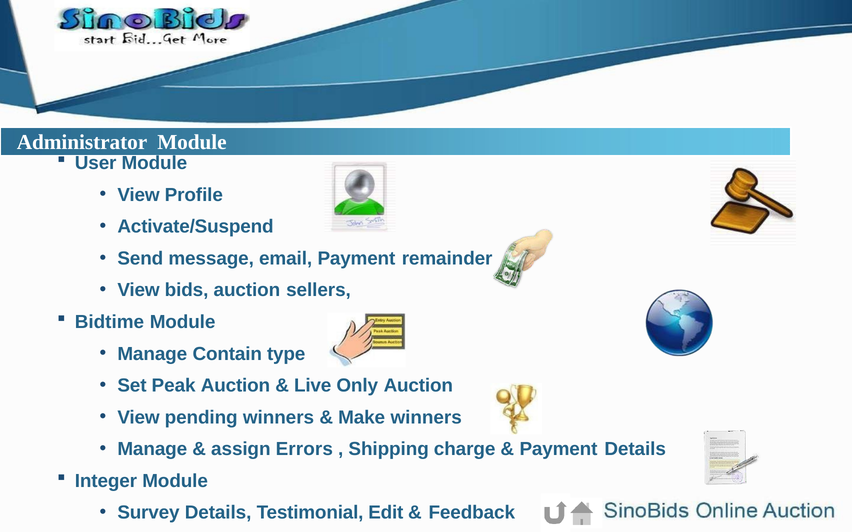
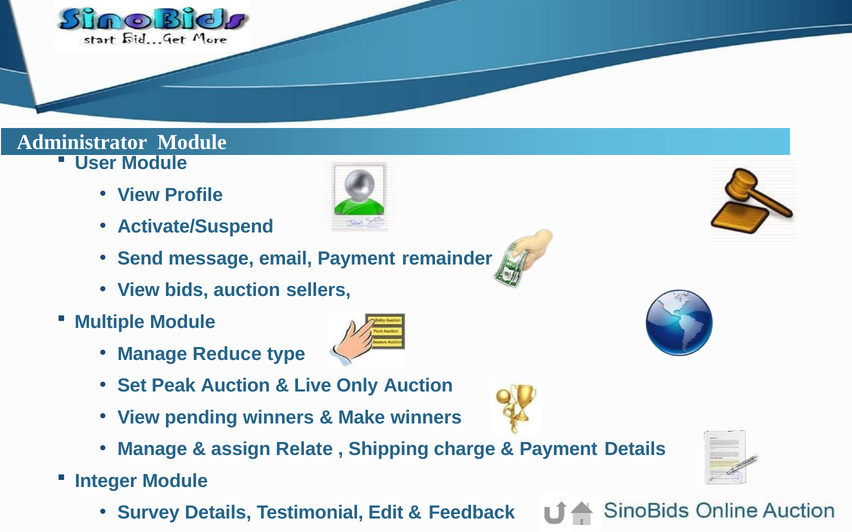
Bidtime: Bidtime -> Multiple (110, 322)
Contain: Contain -> Reduce (227, 354)
Errors: Errors -> Relate (304, 450)
